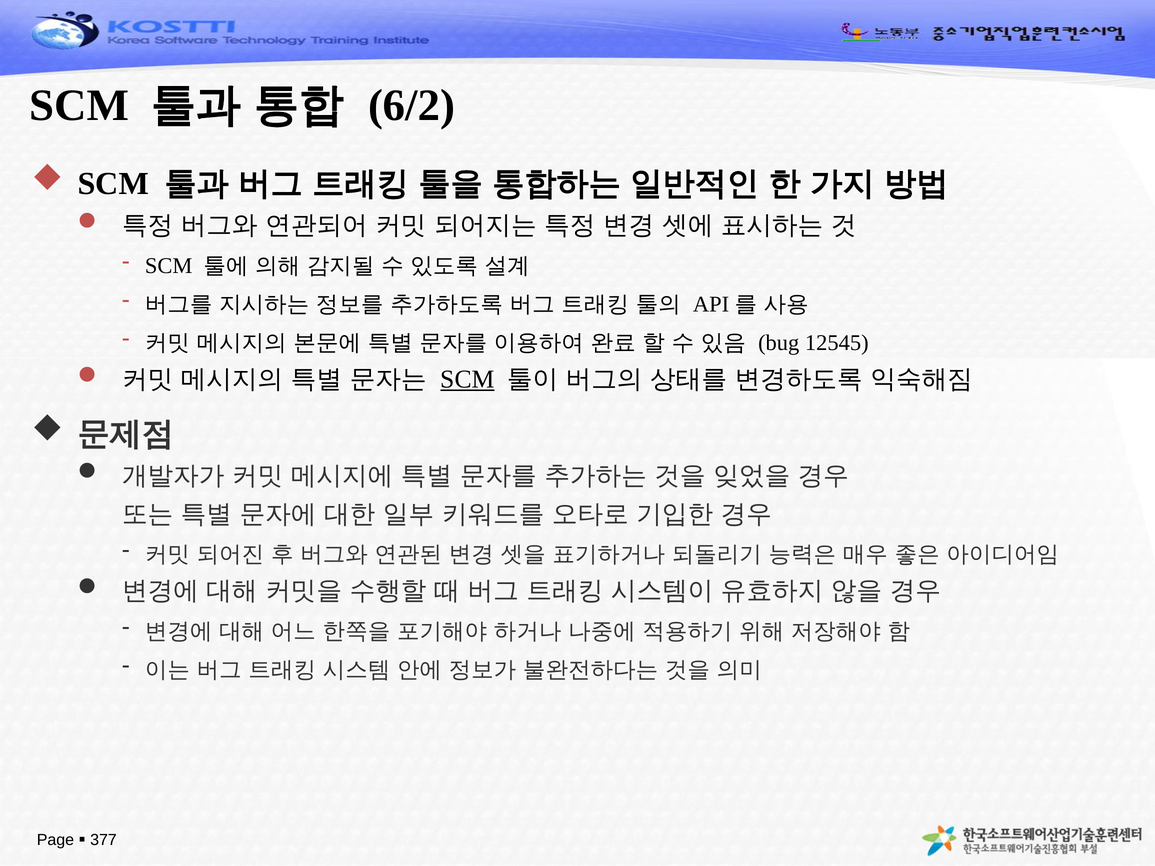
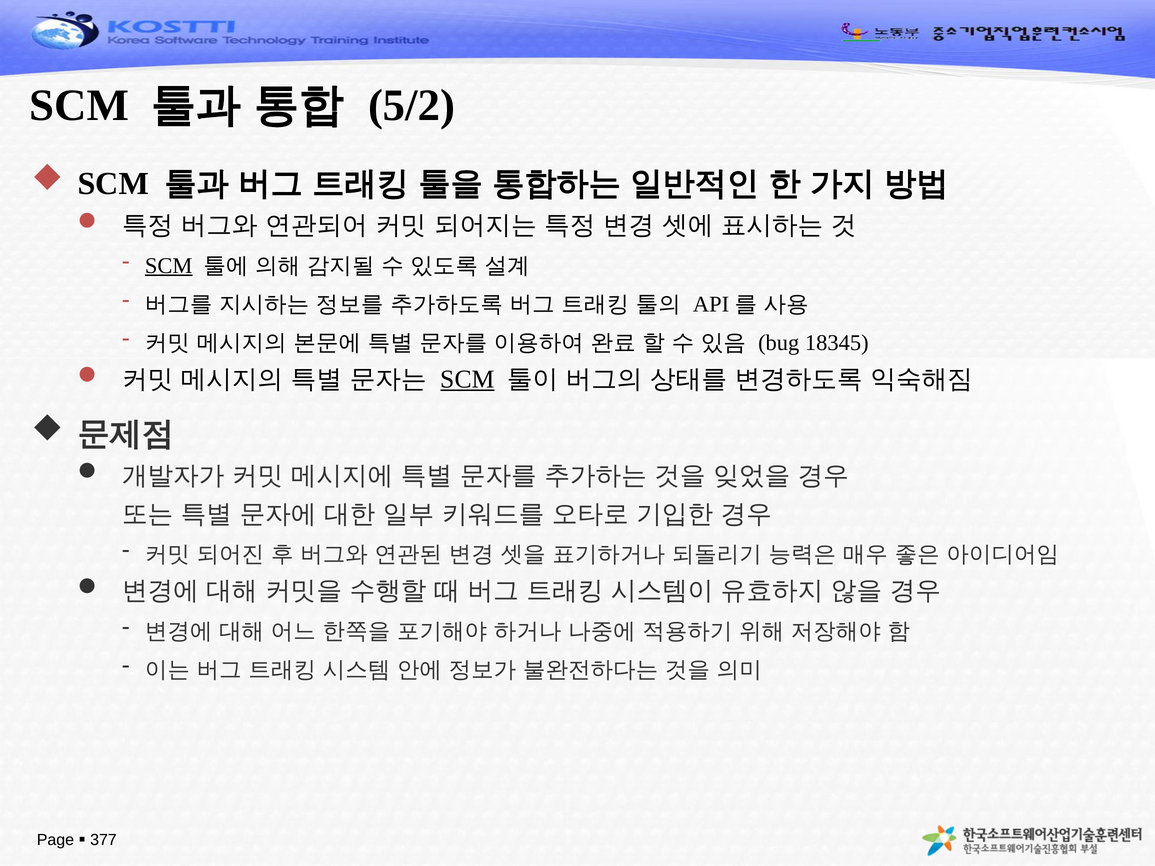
6/2: 6/2 -> 5/2 (412, 105)
SCM underline: none -> present (169, 266)
12545: 12545 -> 18345 (837, 343)
